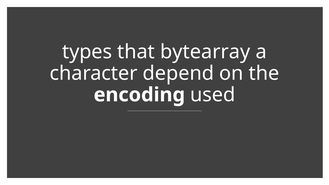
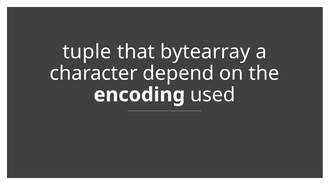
types: types -> tuple (87, 52)
